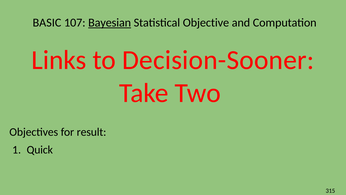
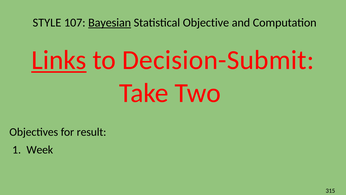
BASIC: BASIC -> STYLE (47, 23)
Links underline: none -> present (59, 60)
Decision-Sooner: Decision-Sooner -> Decision-Submit (218, 60)
Quick: Quick -> Week (40, 149)
